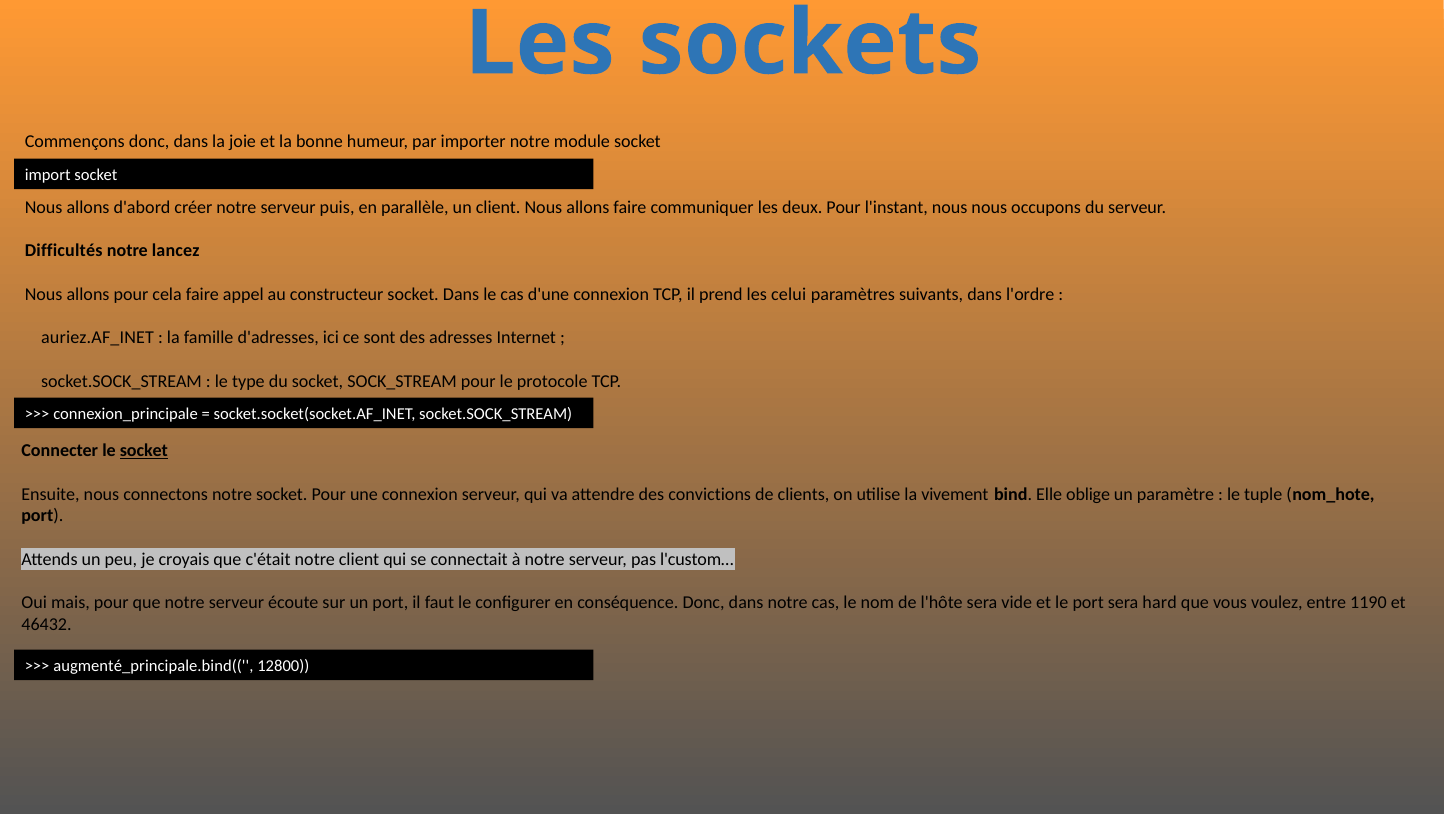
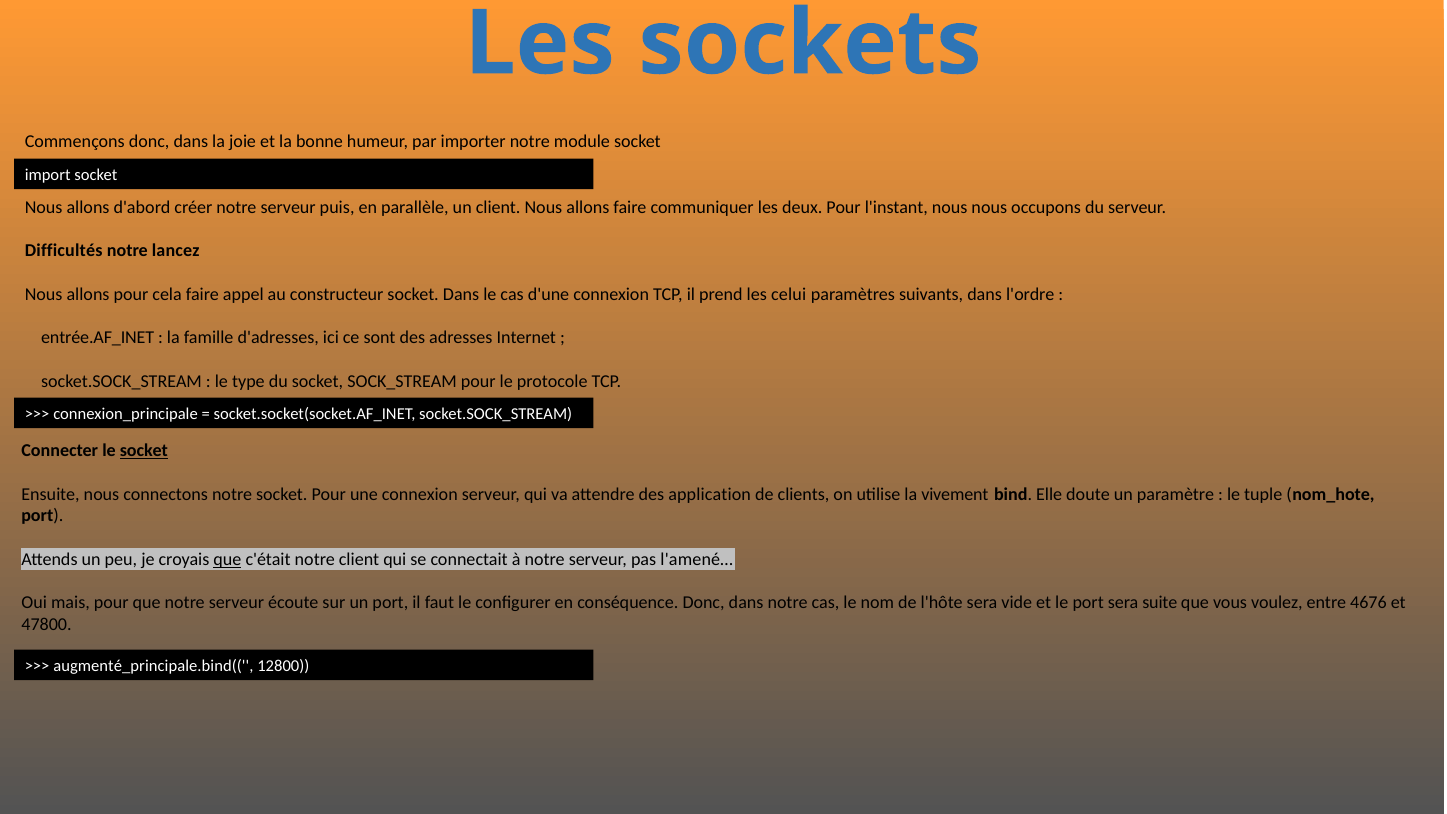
auriez.AF_INET: auriez.AF_INET -> entrée.AF_INET (98, 338)
convictions: convictions -> application (710, 494)
oblige: oblige -> doute (1088, 494)
que underline: none -> present (227, 559)
l'custom…: l'custom… -> l'amené… (697, 559)
hard: hard -> suite (1160, 603)
1190: 1190 -> 4676 (1368, 603)
46432: 46432 -> 47800 (47, 624)
